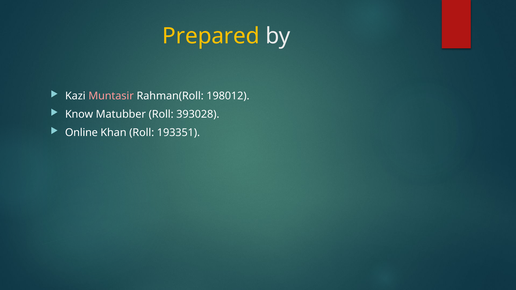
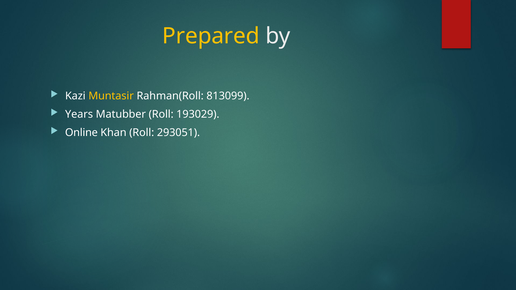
Muntasir colour: pink -> yellow (111, 96)
198012: 198012 -> 813099 (228, 96)
Know: Know -> Years (79, 114)
393028: 393028 -> 193029 (198, 114)
193351: 193351 -> 293051 (178, 133)
